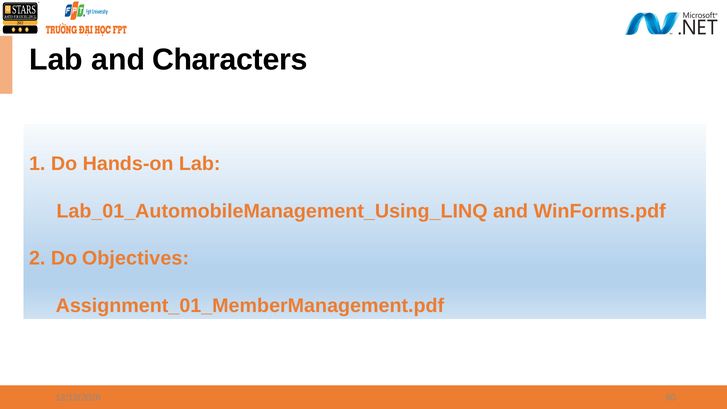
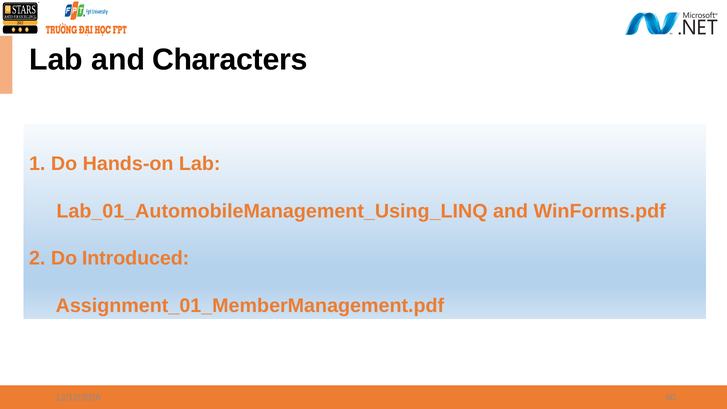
Objectives: Objectives -> Introduced (136, 258)
